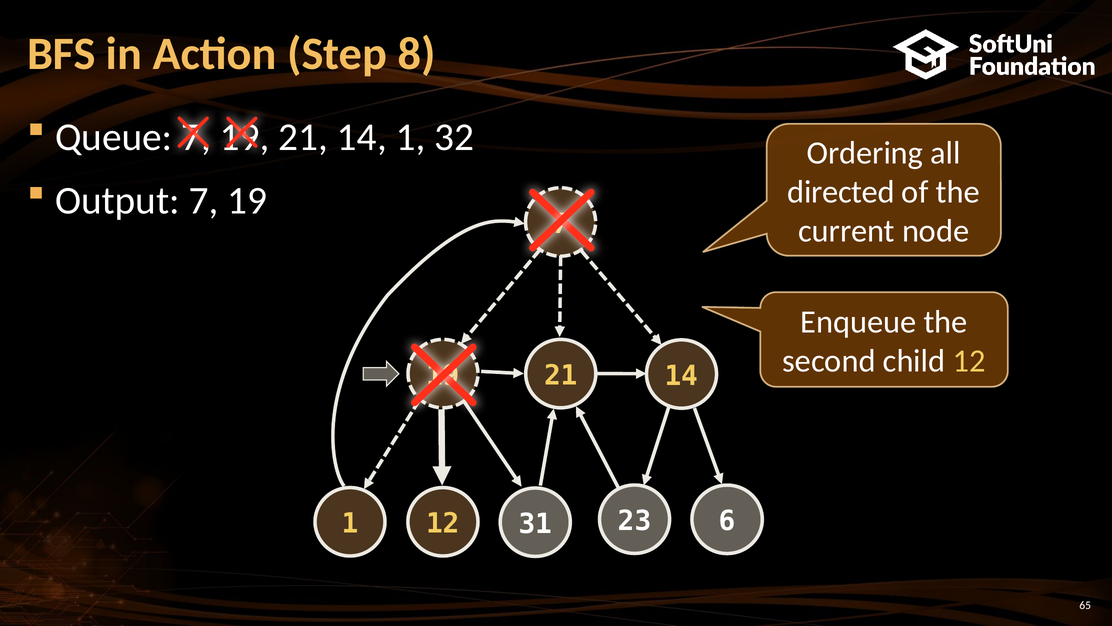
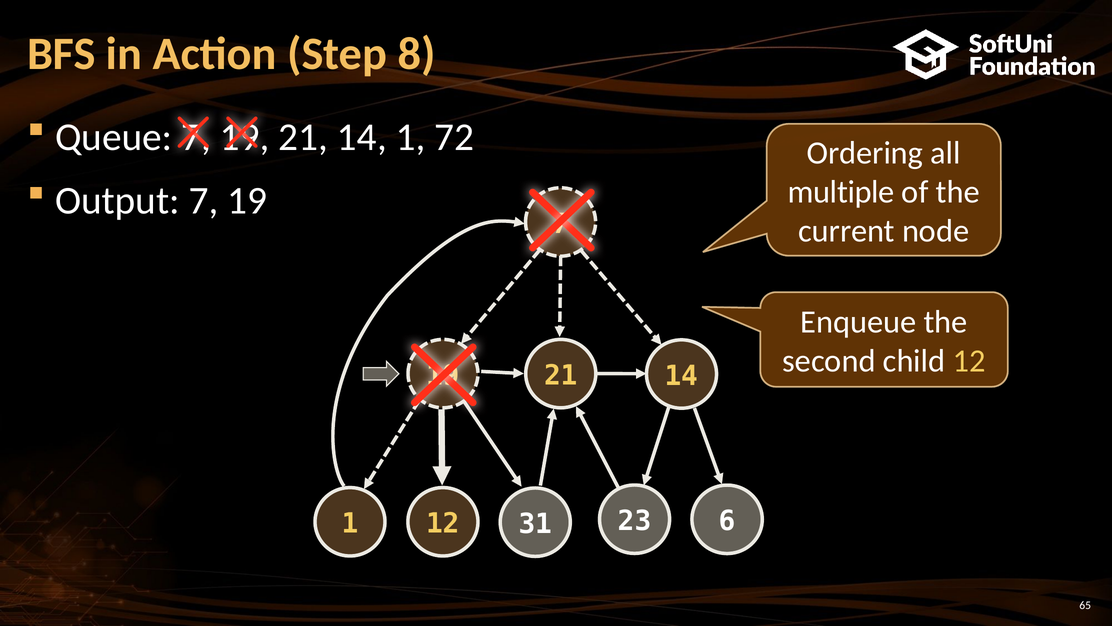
32: 32 -> 72 (454, 137)
directed: directed -> multiple (841, 192)
